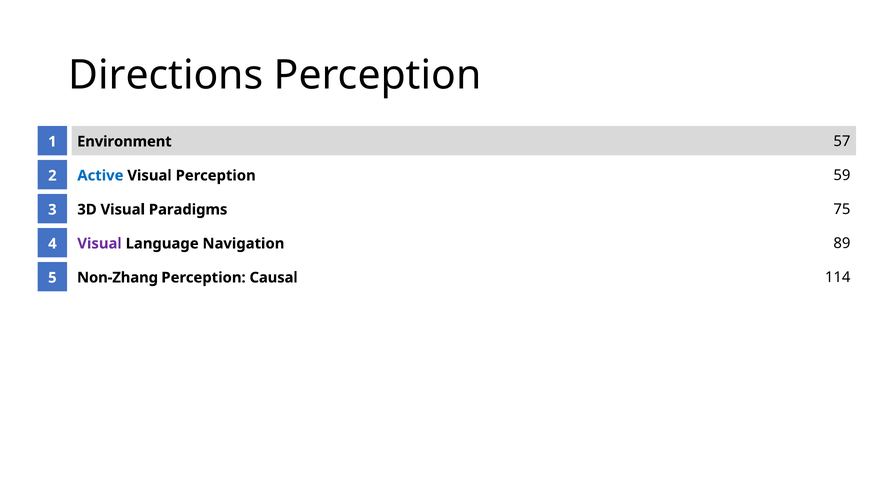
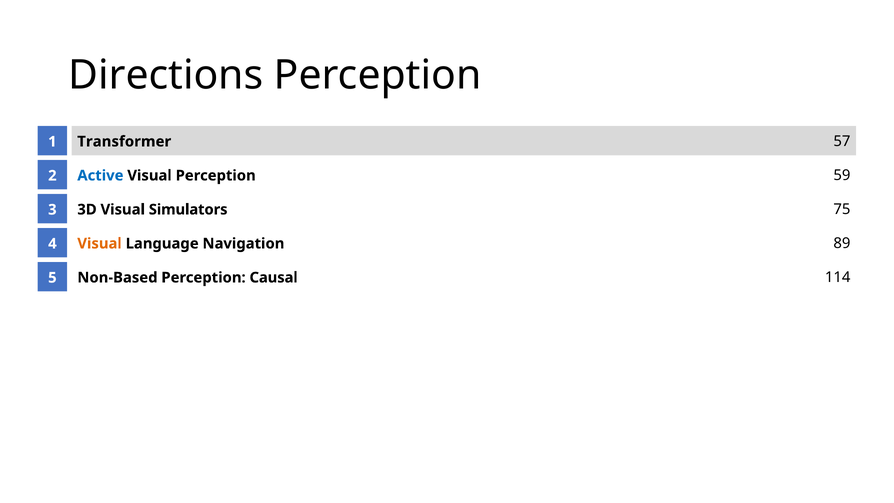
Environment: Environment -> Transformer (124, 142)
Paradigms: Paradigms -> Simulators (188, 210)
Visual colour: purple -> orange (100, 244)
Non-Zhang: Non-Zhang -> Non-Based (117, 278)
